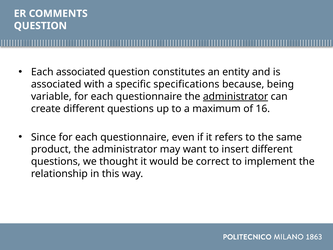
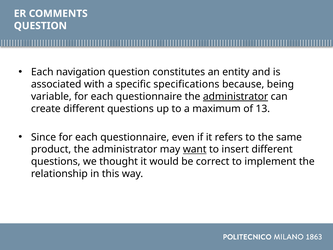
Each associated: associated -> navigation (81, 72)
16: 16 -> 13 (263, 109)
want underline: none -> present (195, 149)
